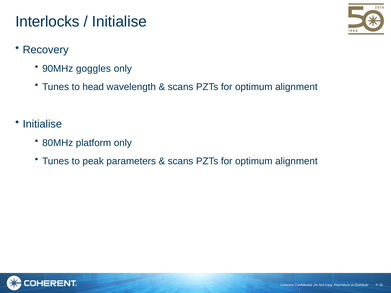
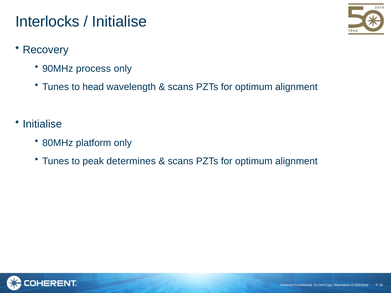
goggles: goggles -> process (93, 69)
parameters: parameters -> determines (131, 161)
